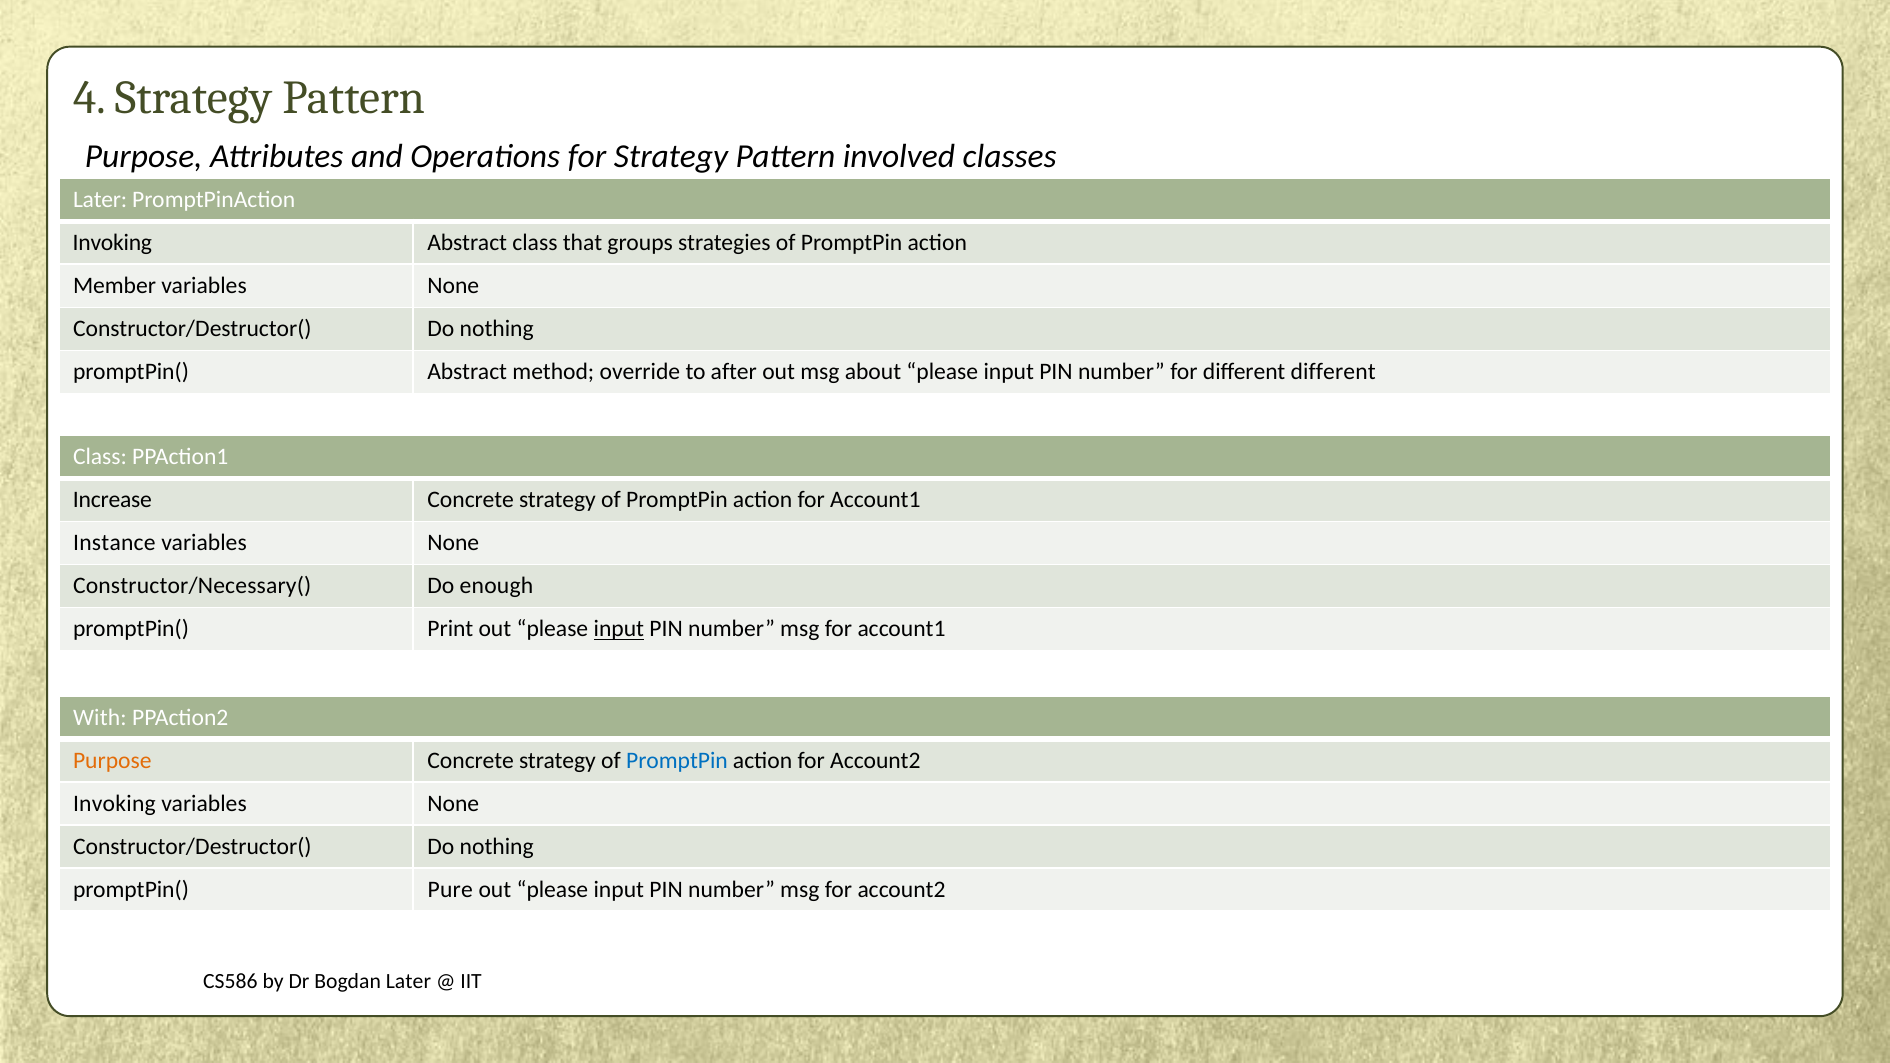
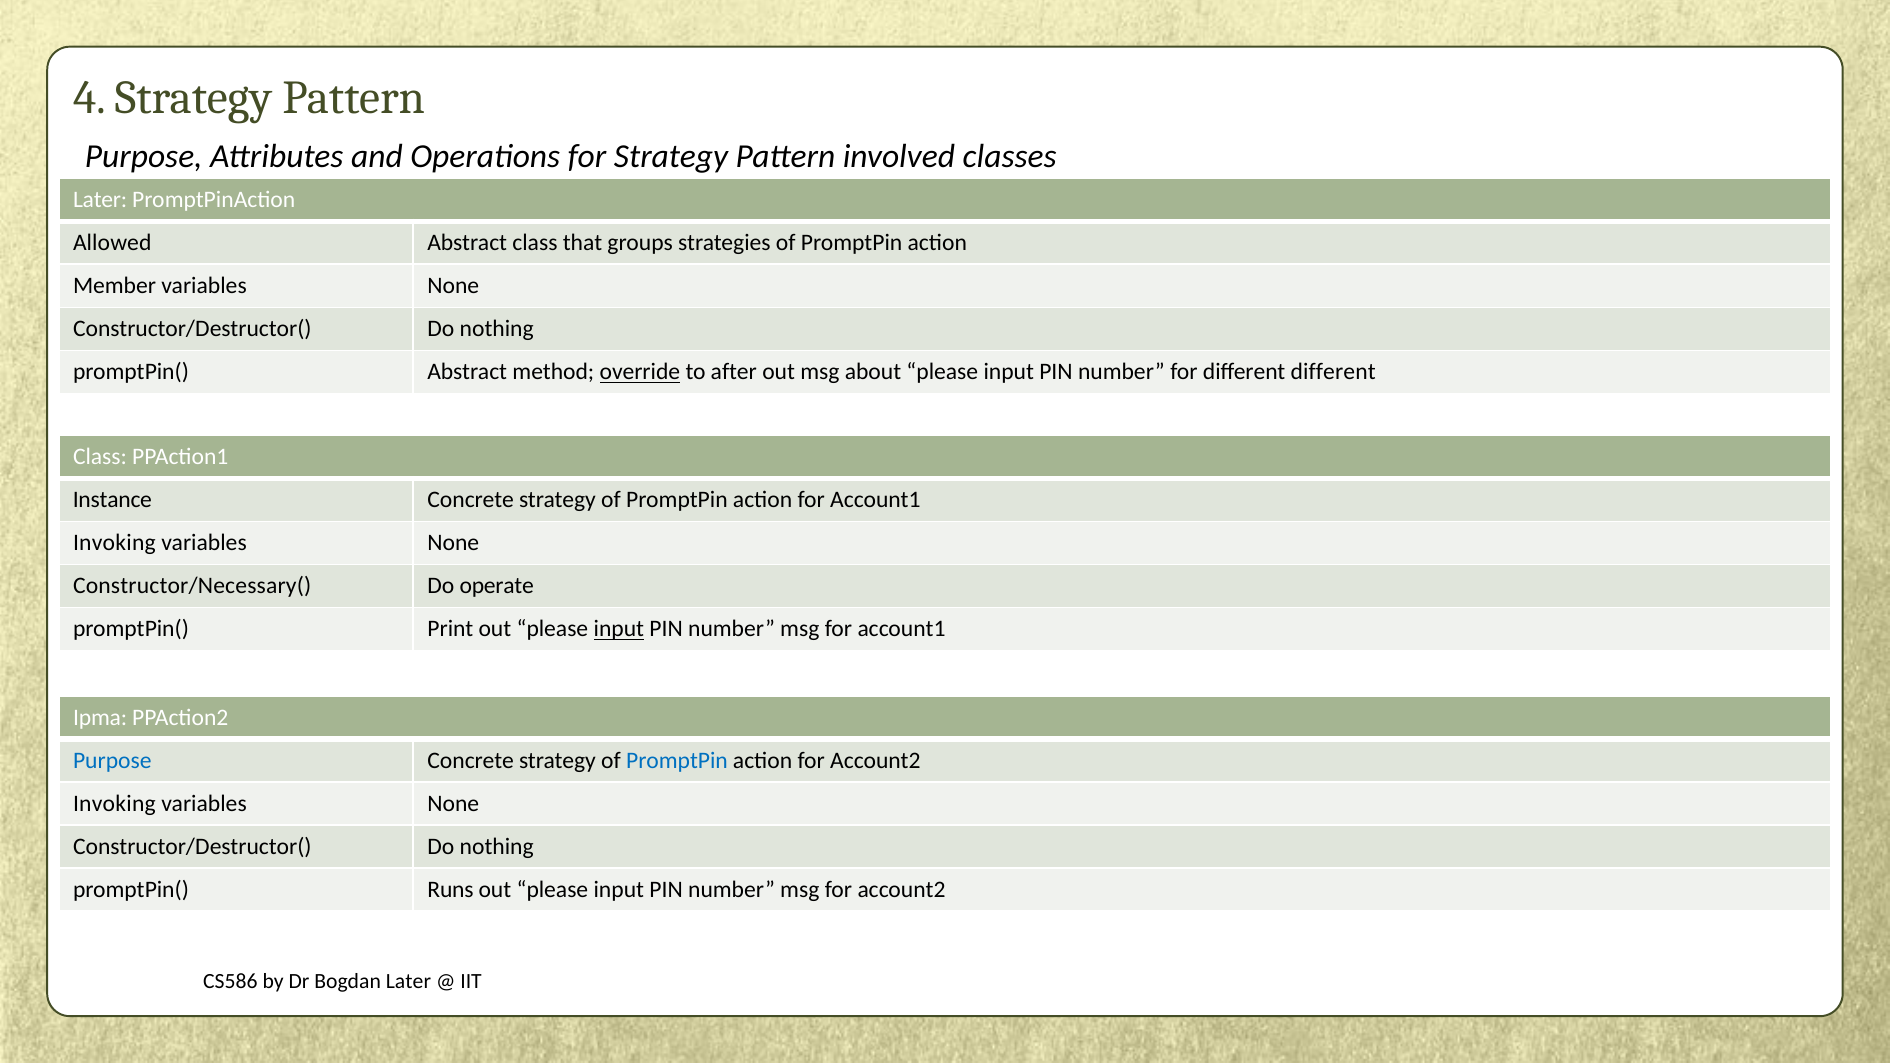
Invoking: Invoking -> Allowed (112, 243)
override underline: none -> present (640, 372)
Increase: Increase -> Instance (112, 500)
Instance: Instance -> Invoking (114, 543)
enough: enough -> operate (497, 586)
With: With -> Ipma (100, 718)
Purpose colour: orange -> blue (112, 761)
Pure: Pure -> Runs (451, 890)
